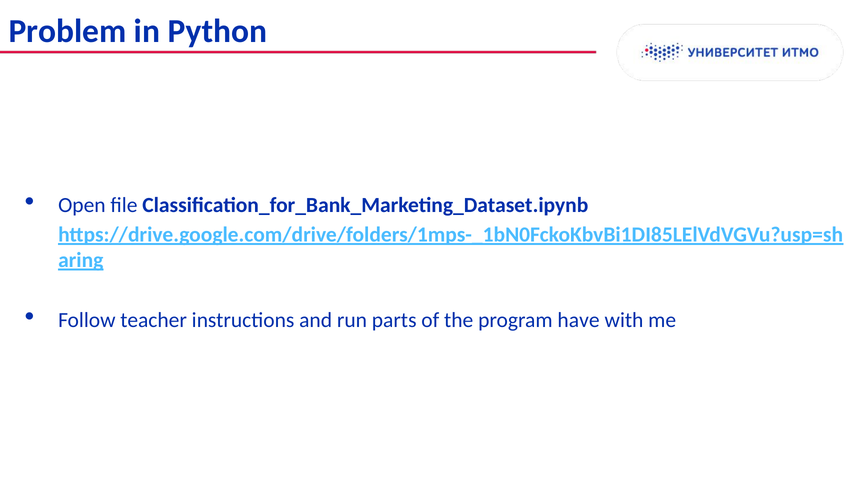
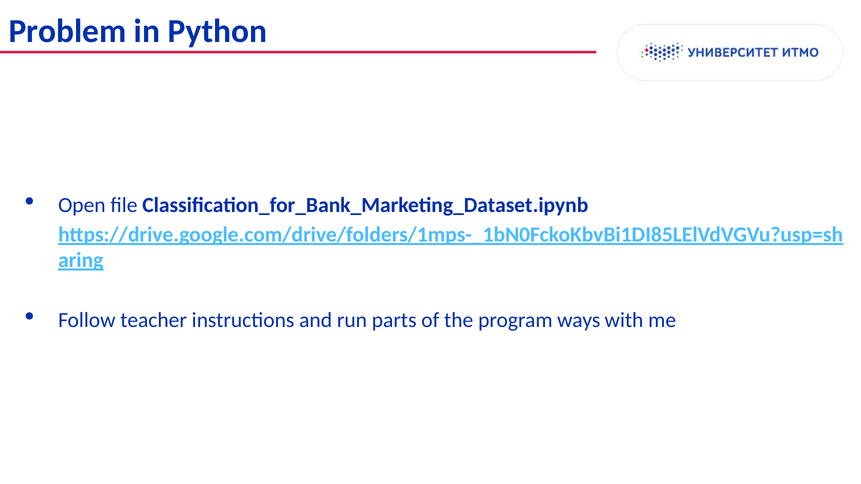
have: have -> ways (579, 320)
